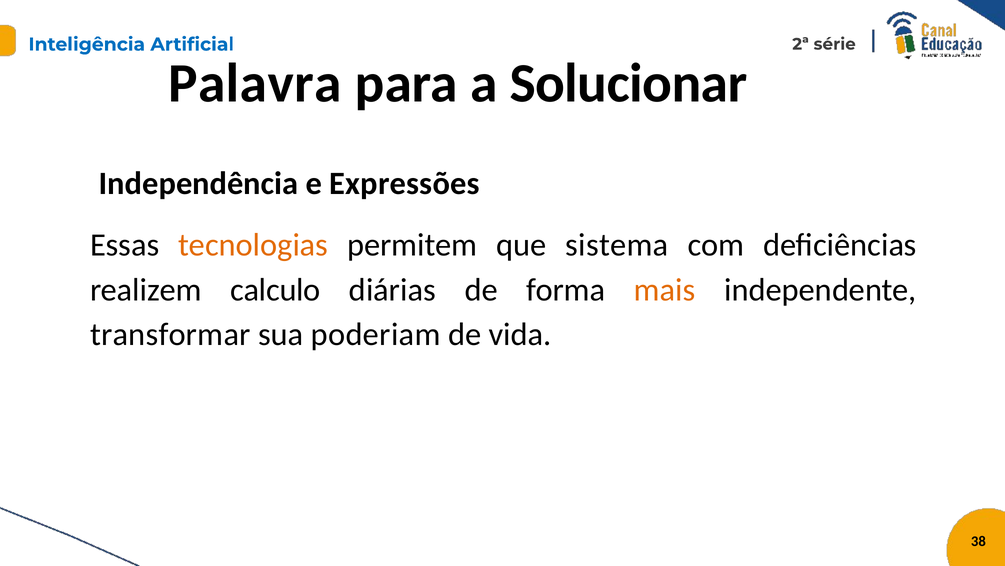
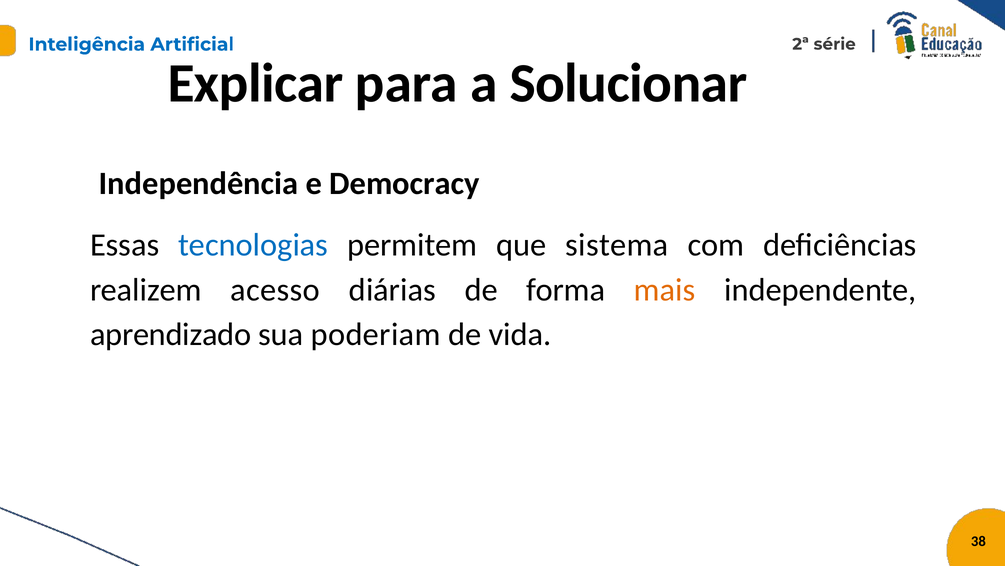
Palavra: Palavra -> Explicar (255, 83)
Expressões: Expressões -> Democracy (405, 183)
tecnologias colour: orange -> blue (253, 245)
calculo: calculo -> acesso (275, 290)
transformar: transformar -> aprendizado (171, 334)
